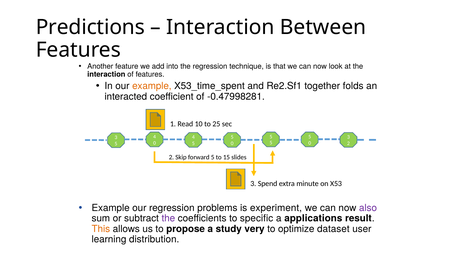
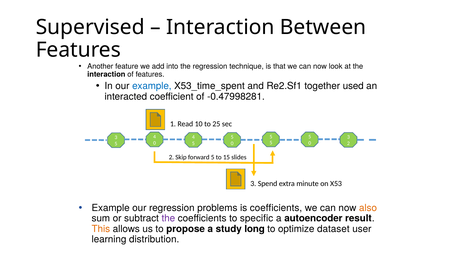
Predictions: Predictions -> Supervised (90, 27)
example colour: orange -> blue (152, 86)
folds: folds -> used (353, 86)
is experiment: experiment -> coefficients (276, 208)
also colour: purple -> orange (368, 208)
applications: applications -> autoencoder (313, 219)
very: very -> long (255, 229)
